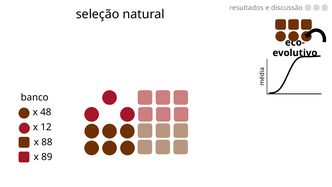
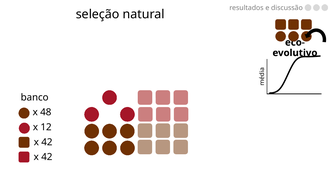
88: 88 -> 42 (47, 142)
89: 89 -> 42 (47, 157)
